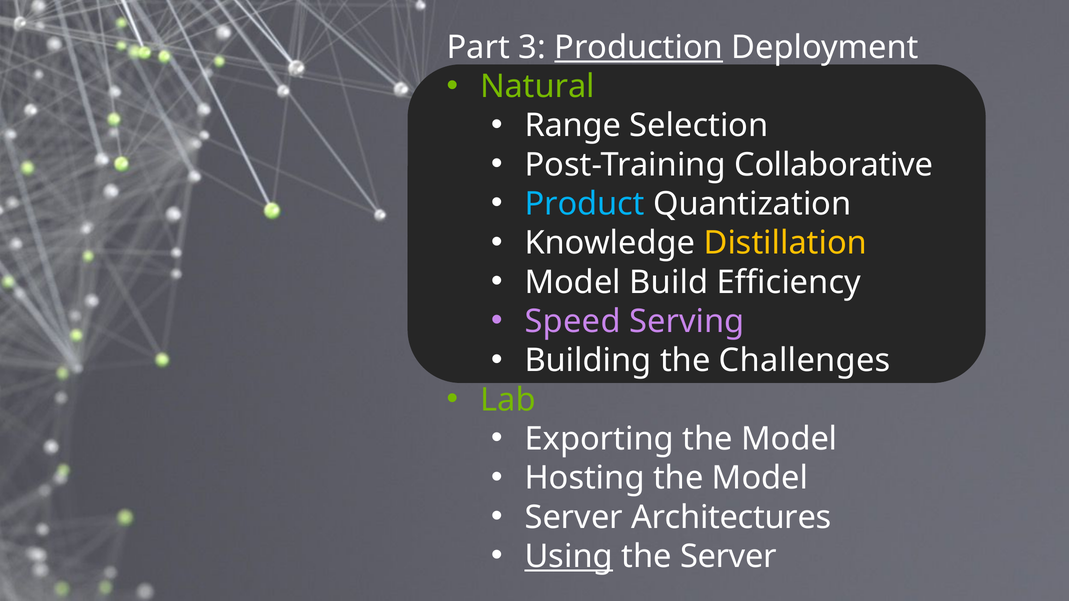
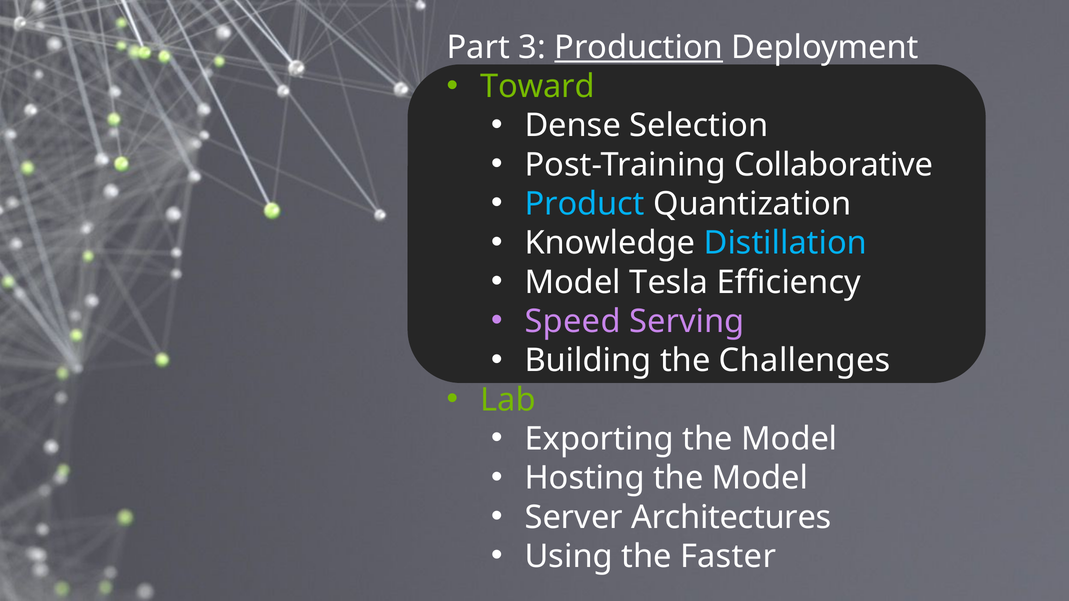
Natural: Natural -> Toward (537, 87)
Range: Range -> Dense (573, 126)
Distillation colour: yellow -> light blue (785, 243)
Build: Build -> Tesla (669, 282)
Using underline: present -> none (569, 557)
the Server: Server -> Faster (728, 557)
